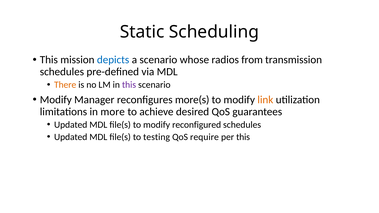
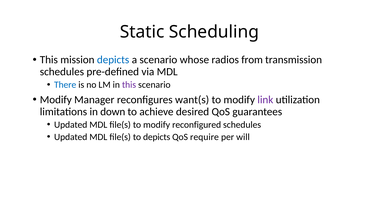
There colour: orange -> blue (65, 85)
more(s: more(s -> want(s (192, 100)
link colour: orange -> purple (265, 100)
more: more -> down (113, 112)
to testing: testing -> depicts (157, 137)
per this: this -> will (243, 137)
